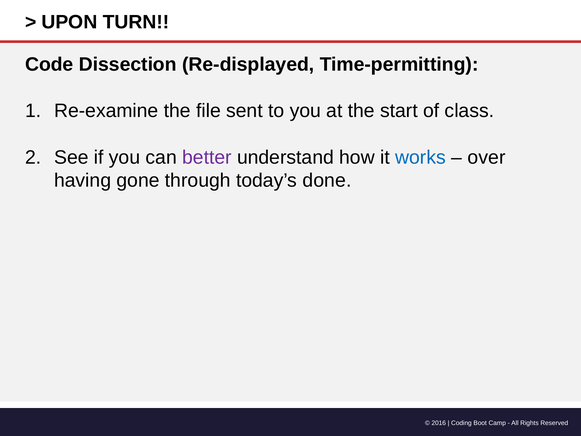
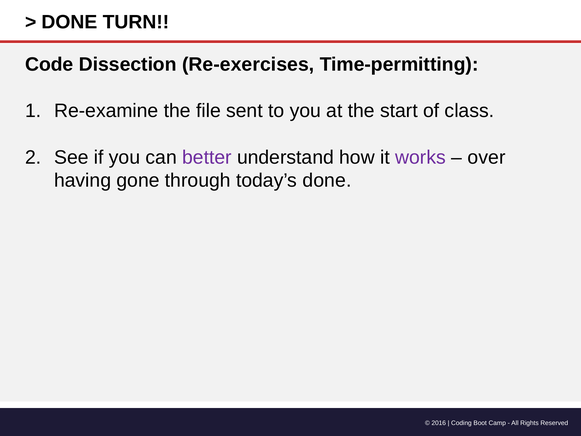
UPON: UPON -> DONE (69, 22)
Re-displayed: Re-displayed -> Re-exercises (248, 64)
works colour: blue -> purple (420, 157)
